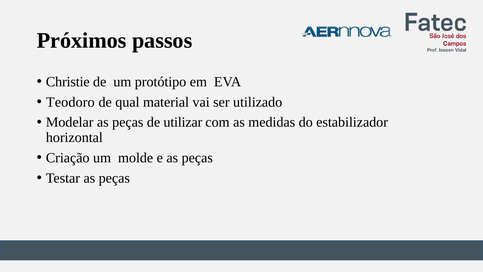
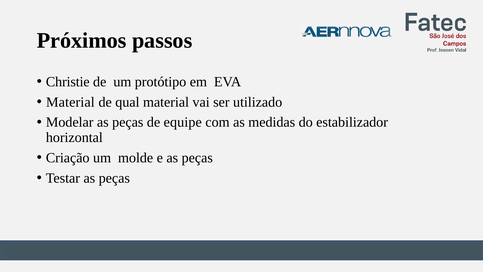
Teodoro: Teodoro -> Material (70, 102)
utilizar: utilizar -> equipe (183, 122)
